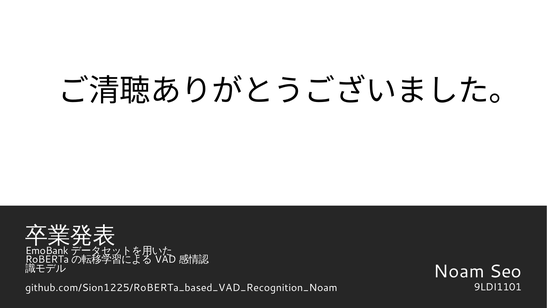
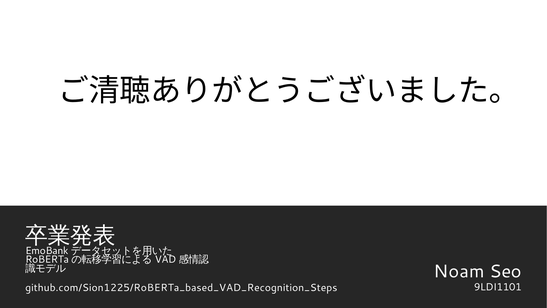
github.com/Sion1225/RoBERTa_based_VAD_Recognition_Noam: github.com/Sion1225/RoBERTa_based_VAD_Recognition_Noam -> github.com/Sion1225/RoBERTa_based_VAD_Recognition_Steps (181, 288)
